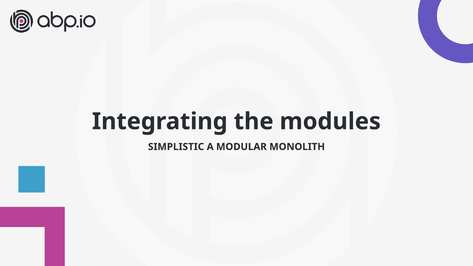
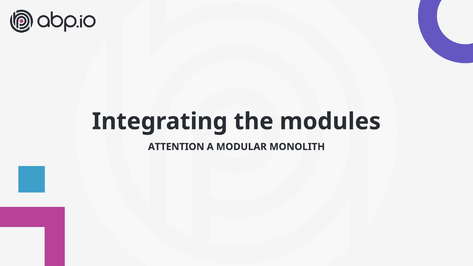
SIMPLISTIC: SIMPLISTIC -> ATTENTION (176, 147)
